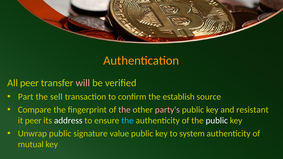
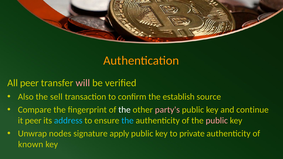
Part: Part -> Also (26, 97)
the colour: pink -> white (124, 110)
resistant: resistant -> continue (253, 110)
address colour: white -> light blue (68, 121)
public colour: white -> pink (217, 121)
Unwrap public: public -> nodes (60, 134)
value: value -> apply (119, 134)
system: system -> private (192, 134)
mutual: mutual -> known (31, 145)
